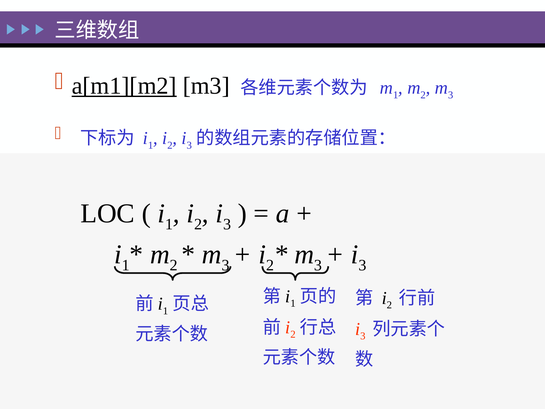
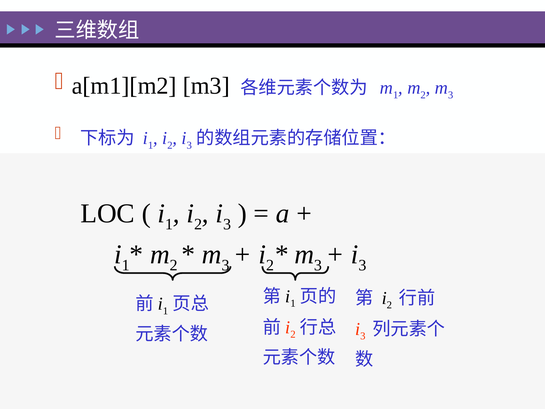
a[m1][m2 underline: present -> none (124, 86)
